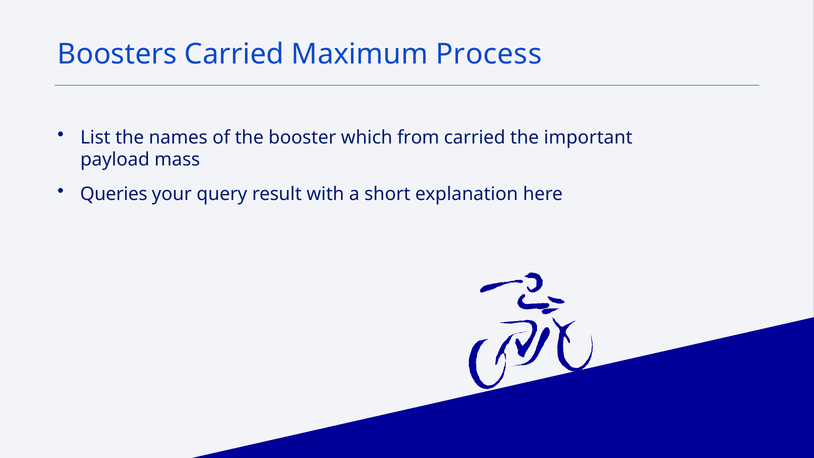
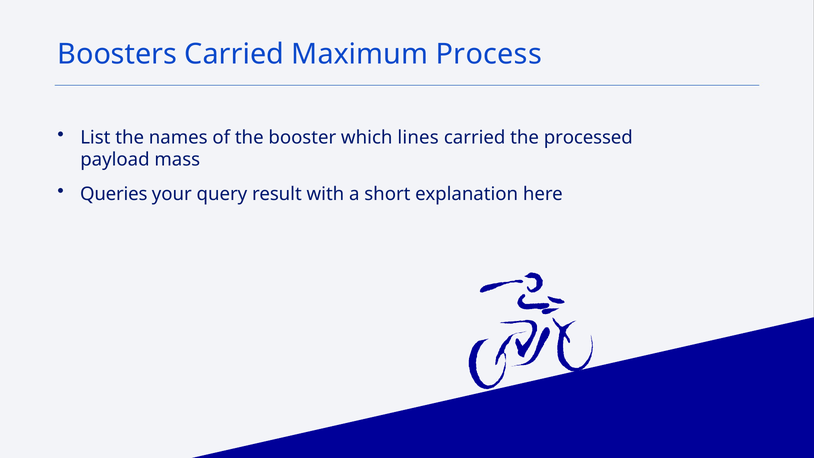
from: from -> lines (418, 137)
important: important -> processed (588, 137)
